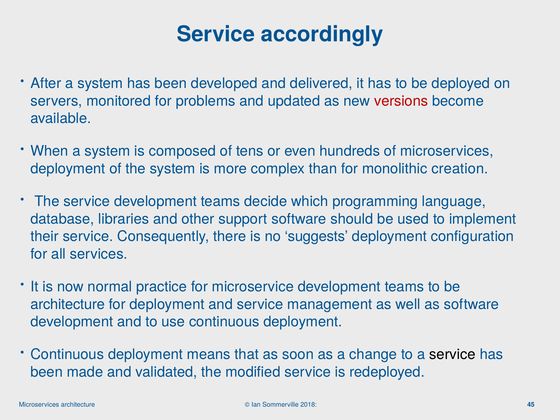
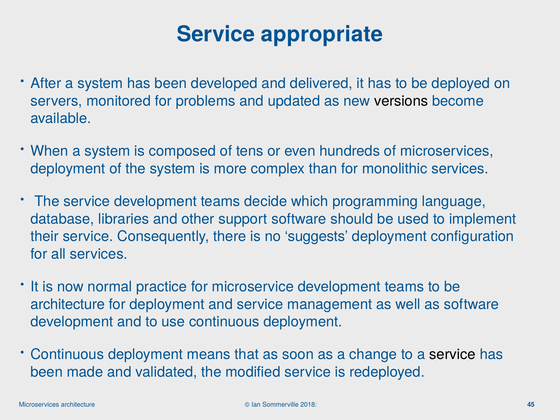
accordingly: accordingly -> appropriate (322, 34)
versions colour: red -> black (401, 101)
monolithic creation: creation -> services (460, 169)
